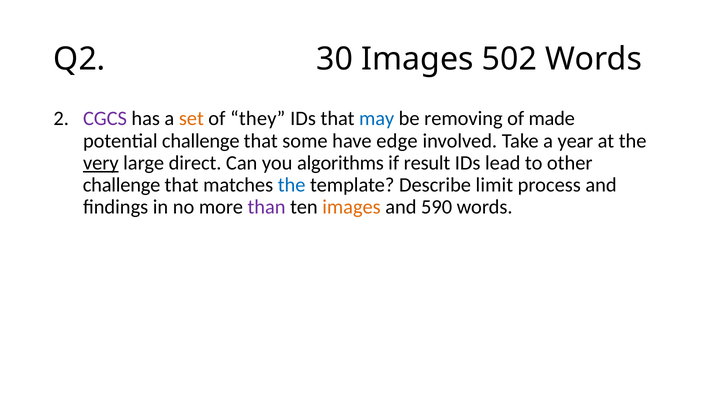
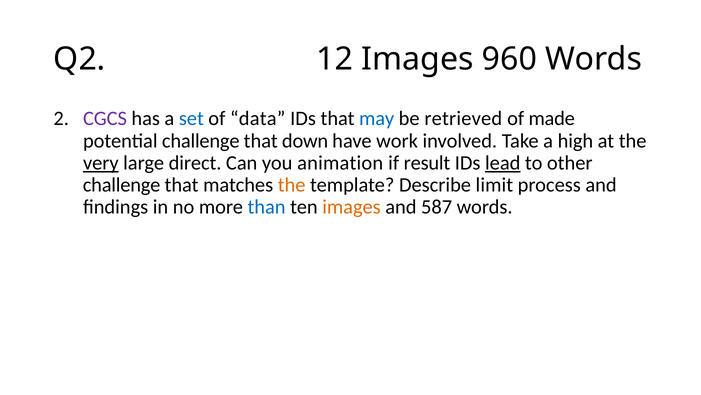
30: 30 -> 12 (335, 59)
502: 502 -> 960 (509, 59)
set colour: orange -> blue (191, 119)
they: they -> data (258, 119)
removing: removing -> retrieved (463, 119)
some: some -> down (305, 141)
edge: edge -> work (397, 141)
year: year -> high (575, 141)
algorithms: algorithms -> animation (340, 163)
lead underline: none -> present (503, 163)
the colour: blue -> orange (292, 185)
than colour: purple -> blue (267, 207)
590: 590 -> 587 (437, 207)
